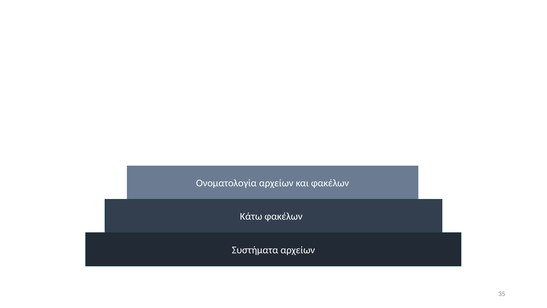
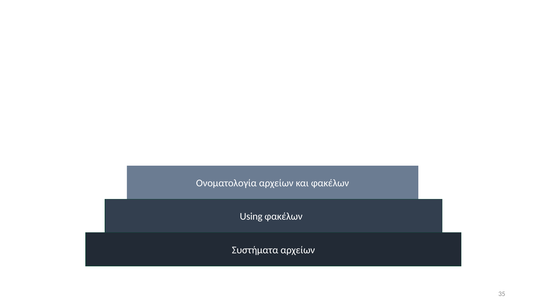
Κάτω: Κάτω -> Using (251, 216)
